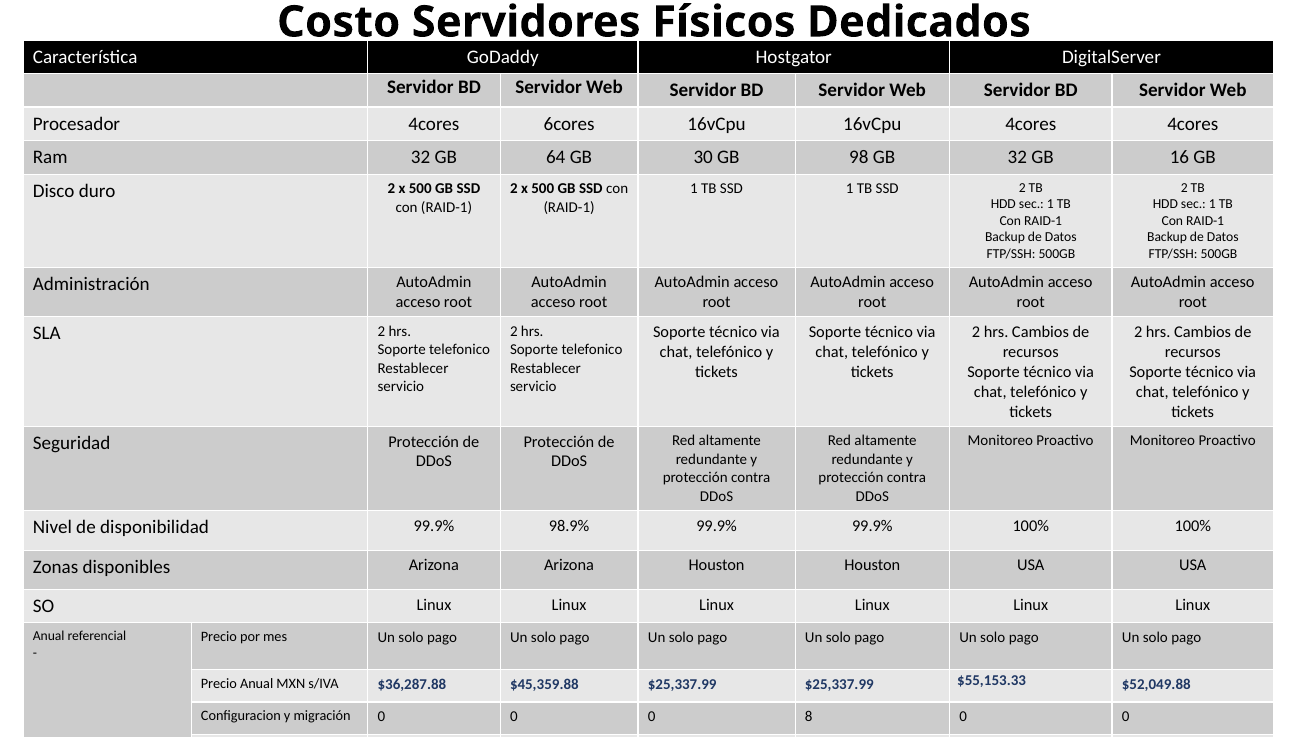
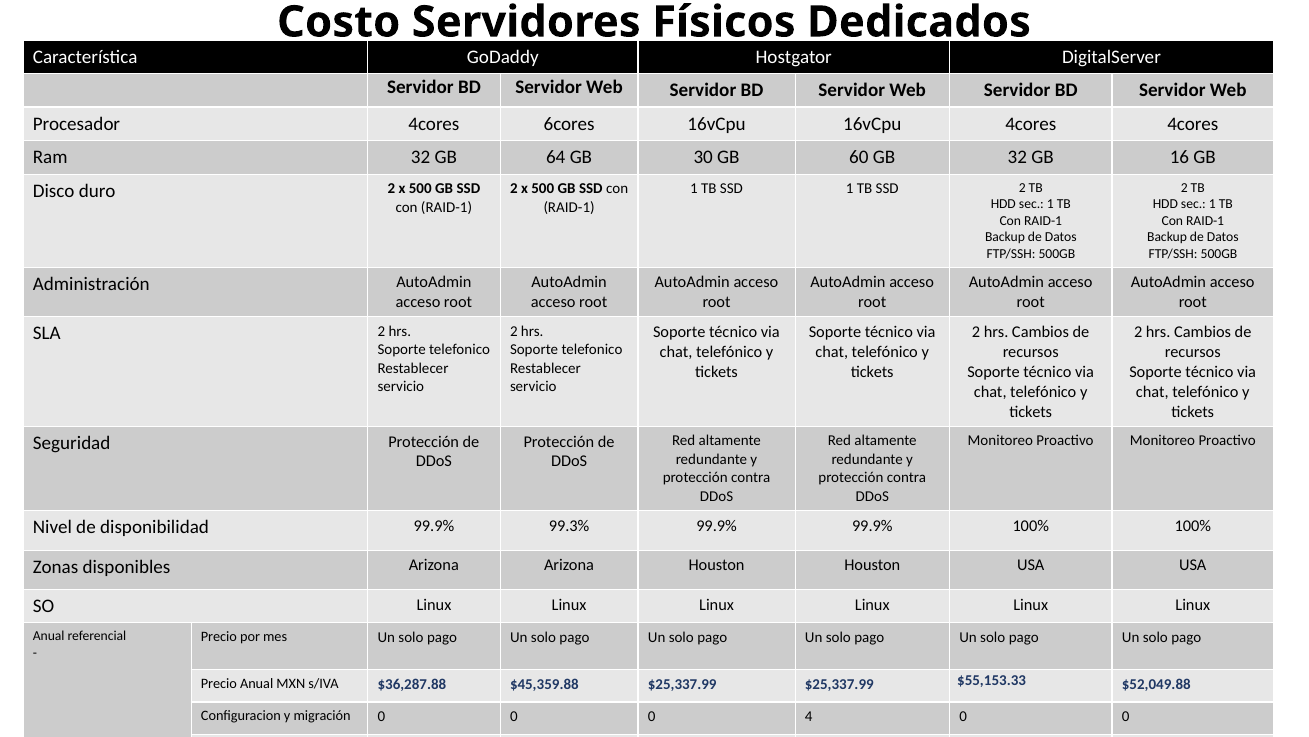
98: 98 -> 60 (859, 157)
98.9%: 98.9% -> 99.3% (569, 525)
8: 8 -> 4 (809, 716)
